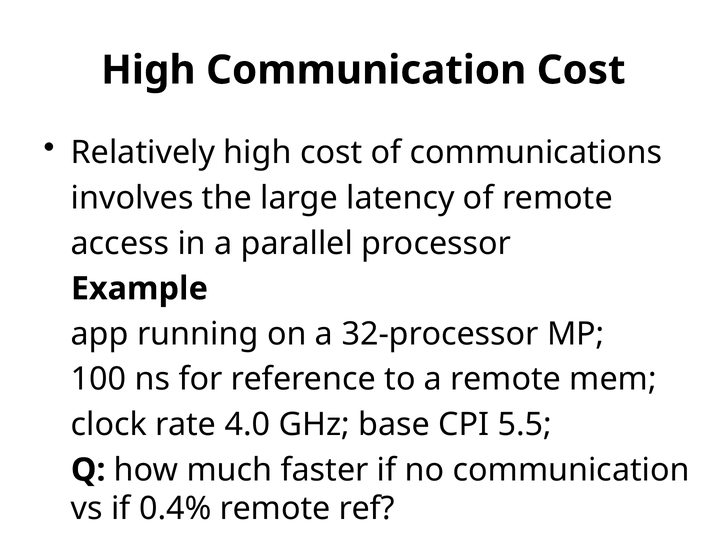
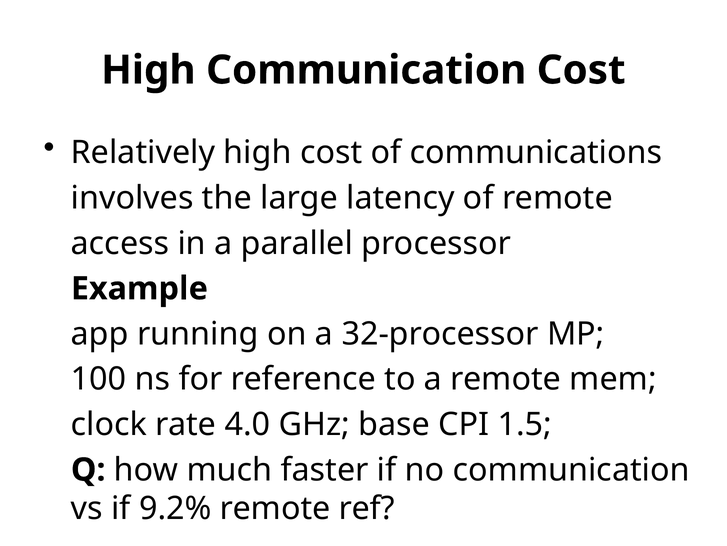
5.5: 5.5 -> 1.5 (525, 424)
0.4%: 0.4% -> 9.2% (175, 508)
